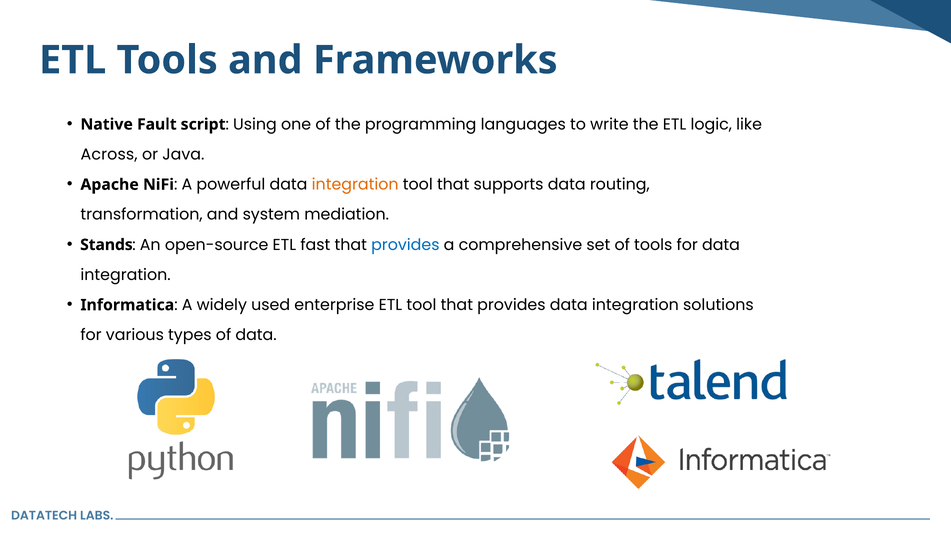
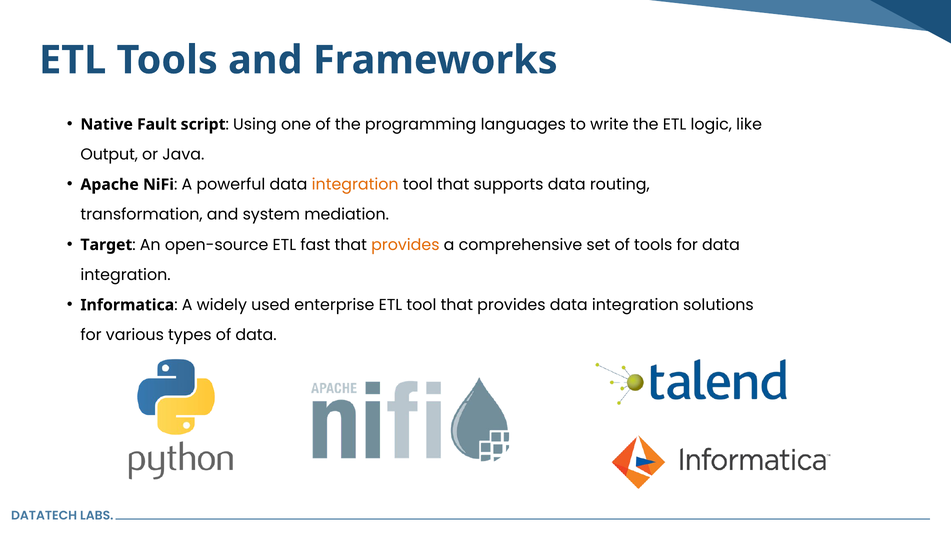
Across: Across -> Output (109, 154)
Stands: Stands -> Target (106, 245)
provides colour: blue -> orange (405, 245)
